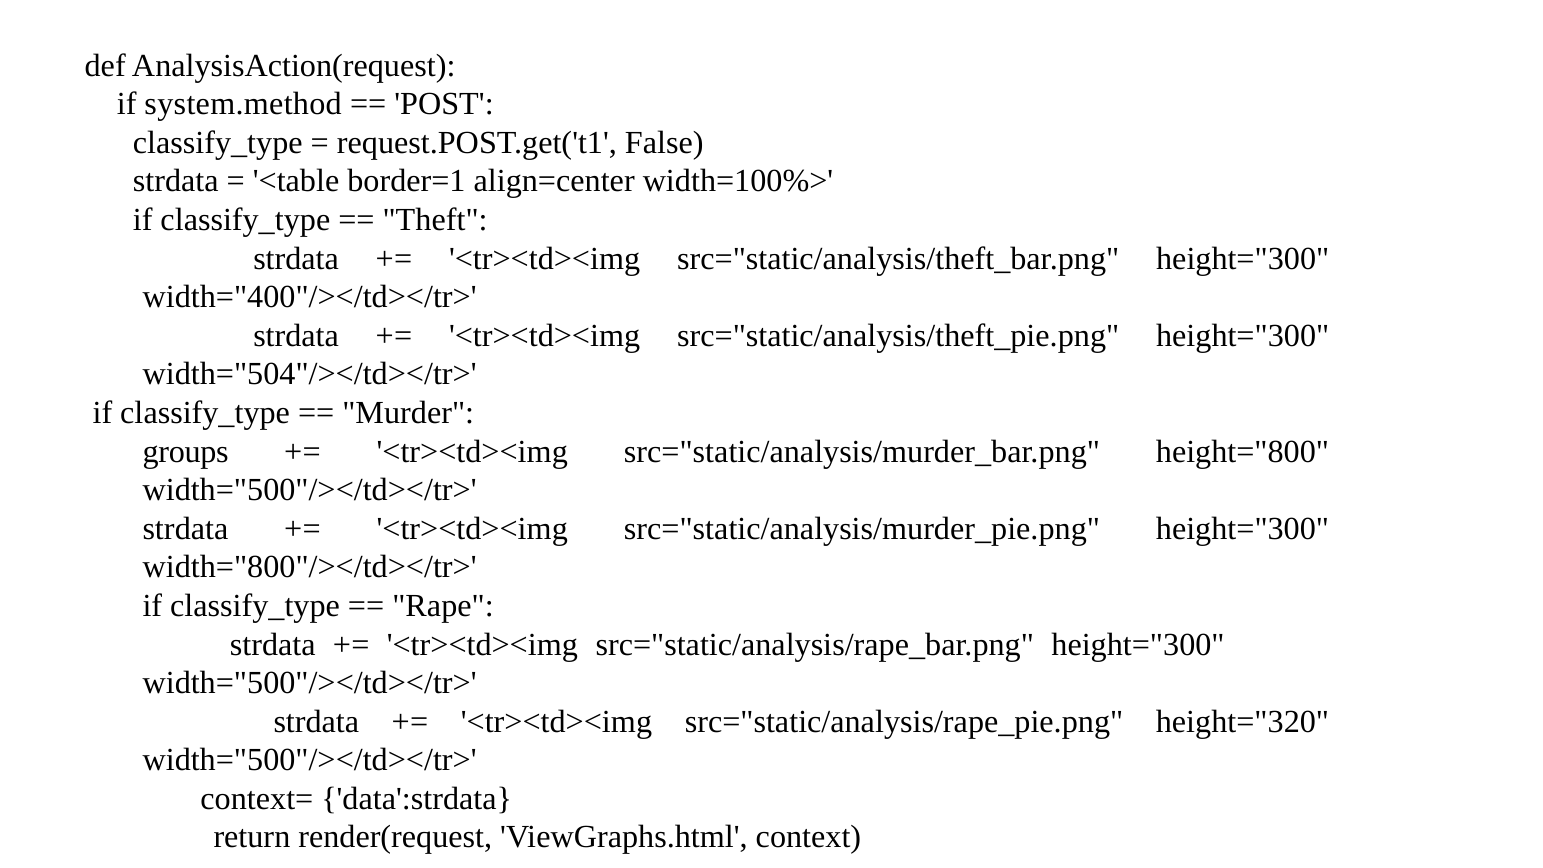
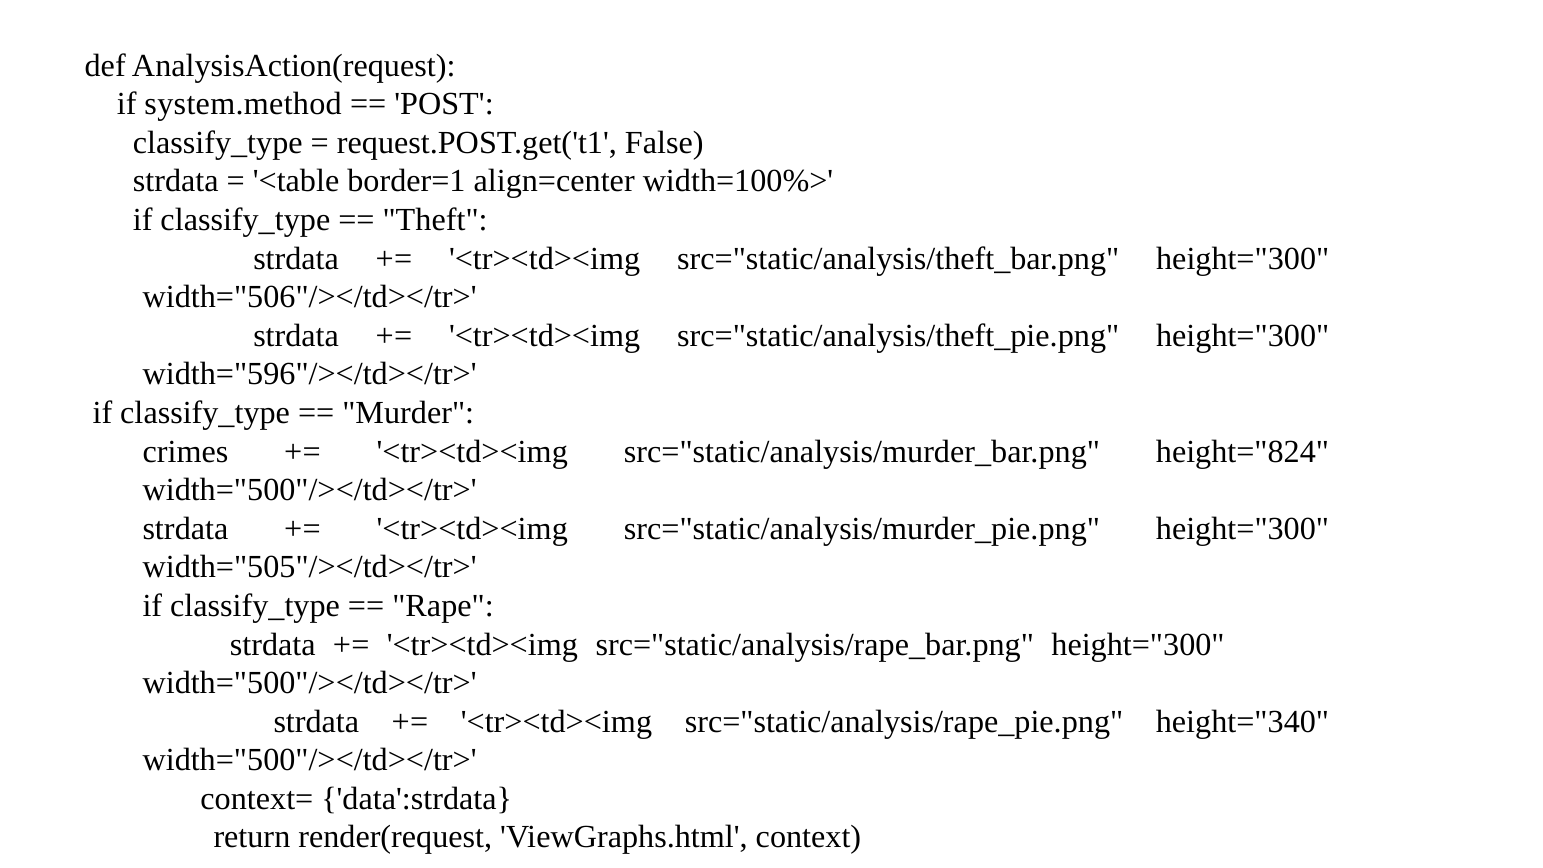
width="400"/></td></tr>: width="400"/></td></tr> -> width="506"/></td></tr> (310, 297)
width="504"/></td></tr>: width="504"/></td></tr> -> width="596"/></td></tr> (310, 374)
groups: groups -> crimes (185, 451)
height="800: height="800 -> height="824 (1242, 451)
width="800"/></td></tr>: width="800"/></td></tr> -> width="505"/></td></tr> (310, 567)
height="320: height="320 -> height="340 (1242, 722)
